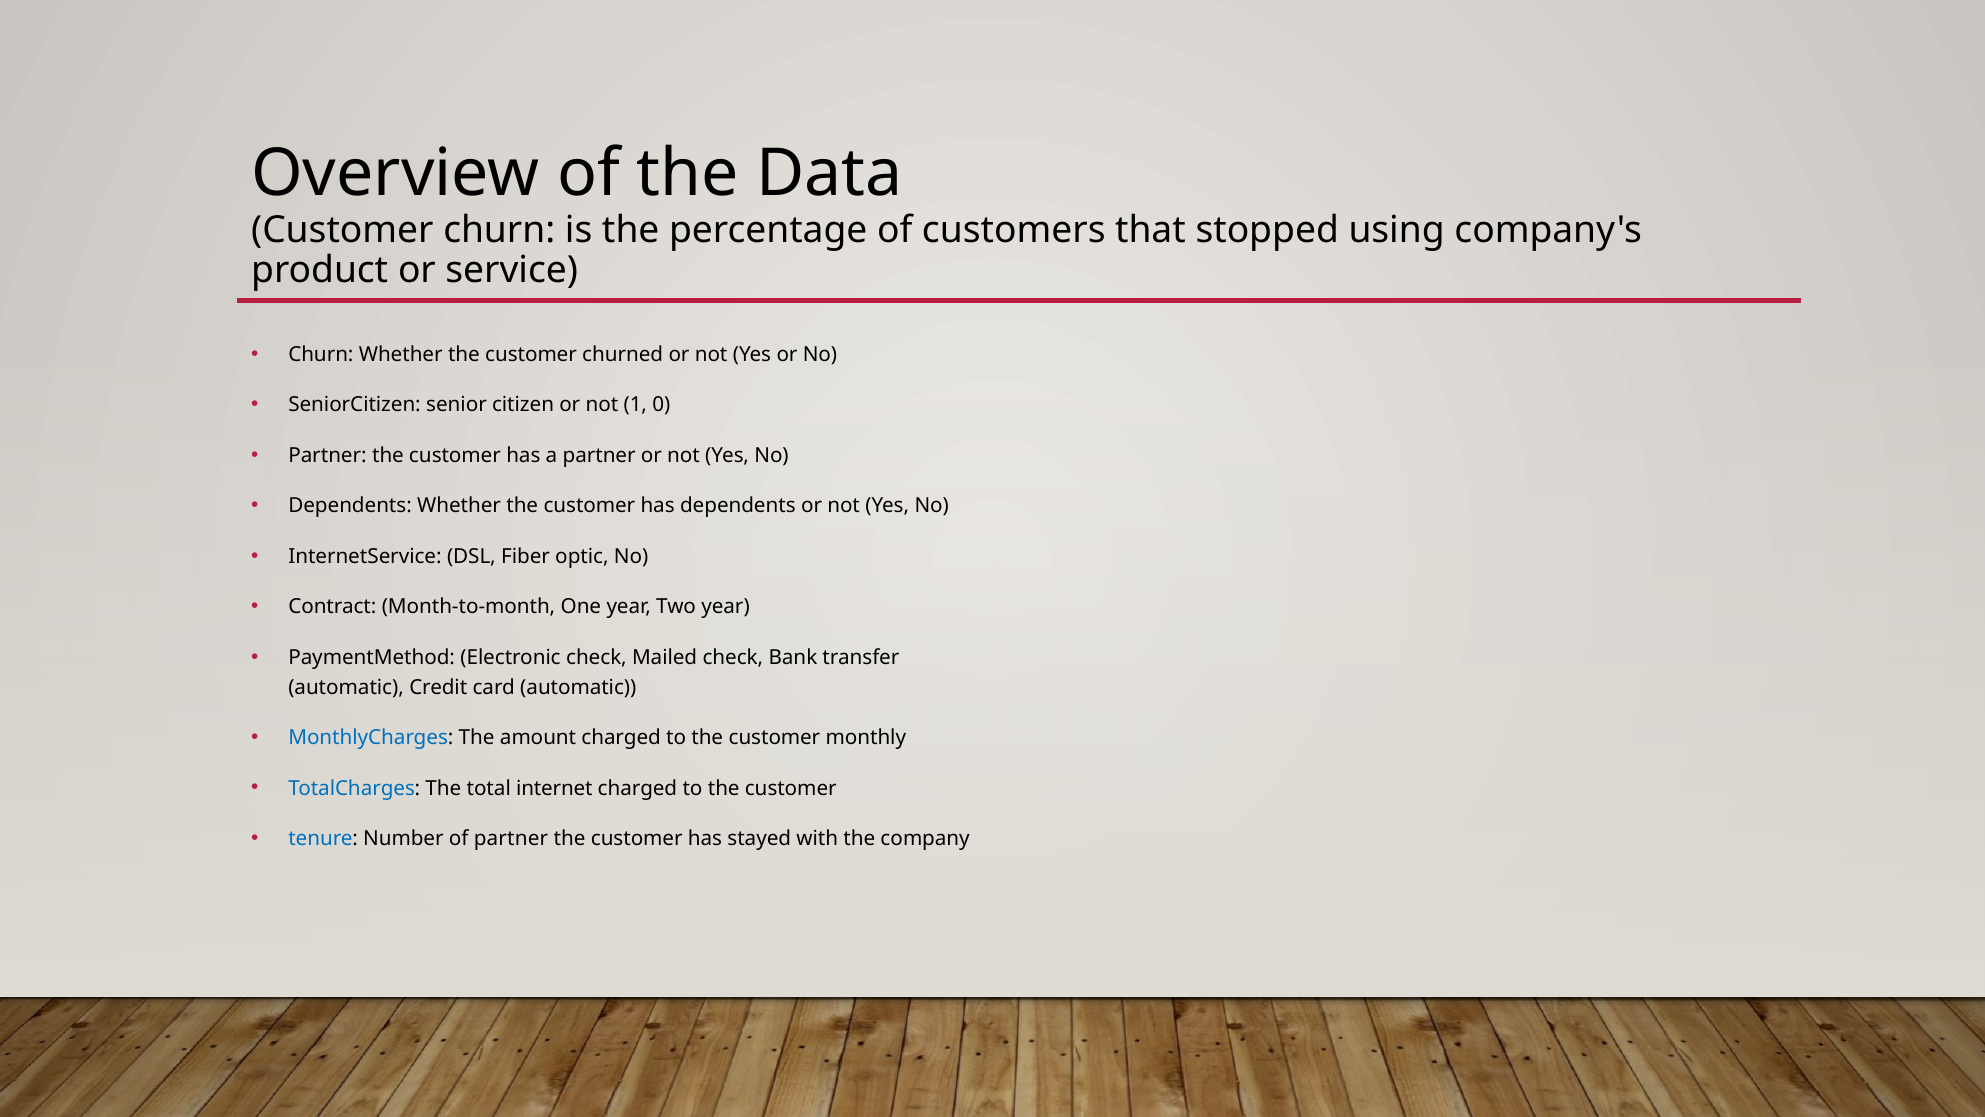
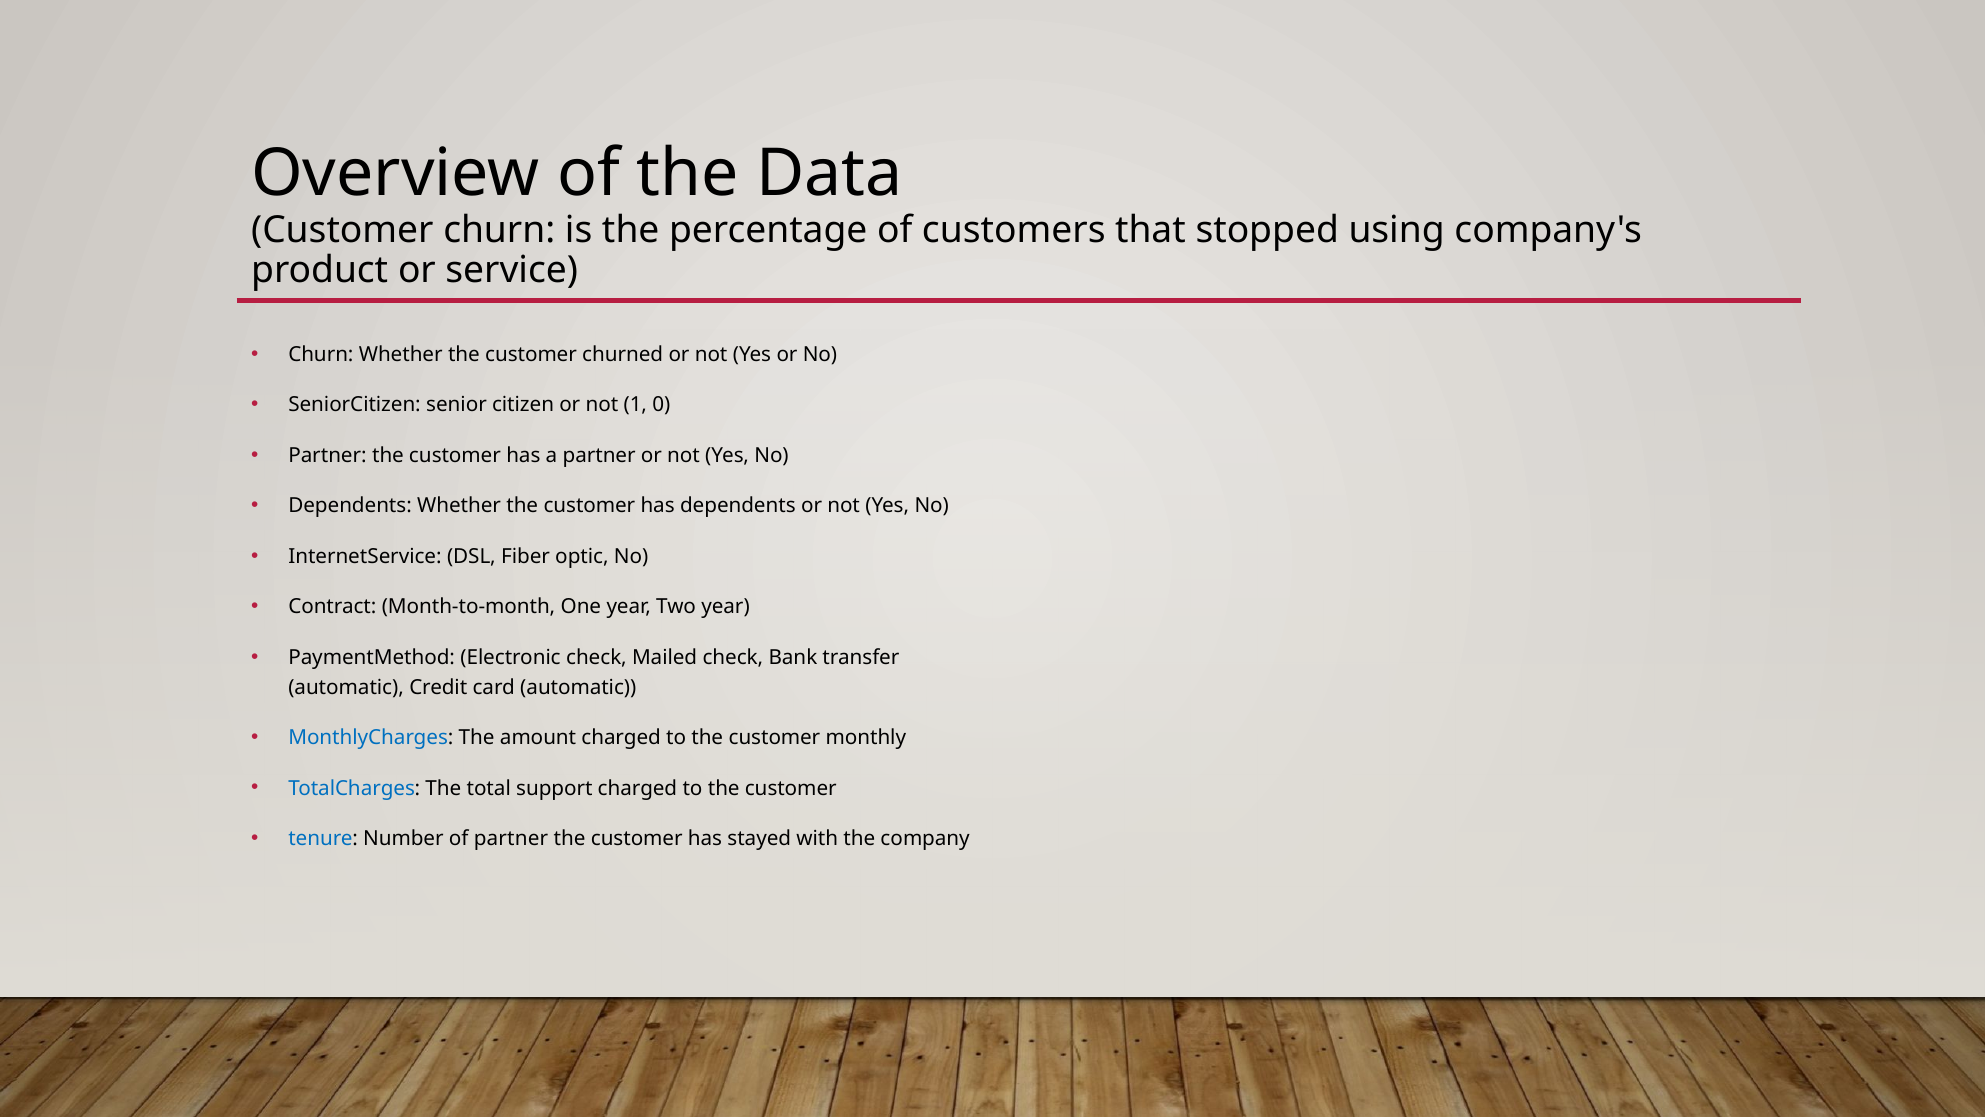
internet: internet -> support (554, 788)
